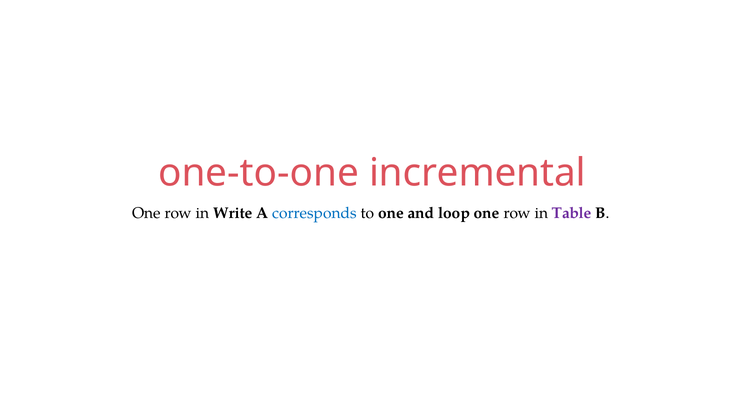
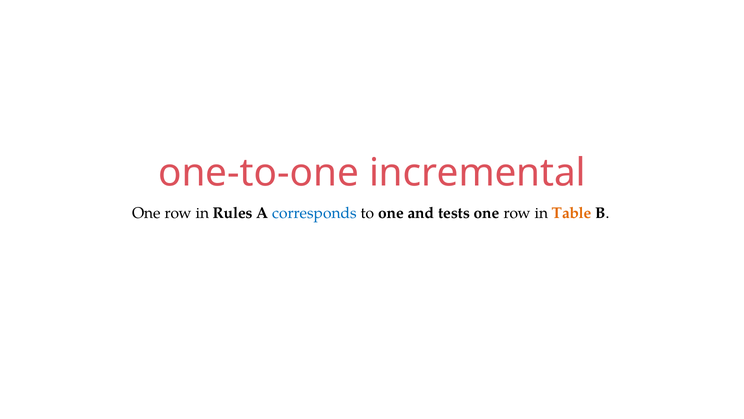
Write: Write -> Rules (233, 213)
loop: loop -> tests (454, 213)
Table colour: purple -> orange (572, 213)
